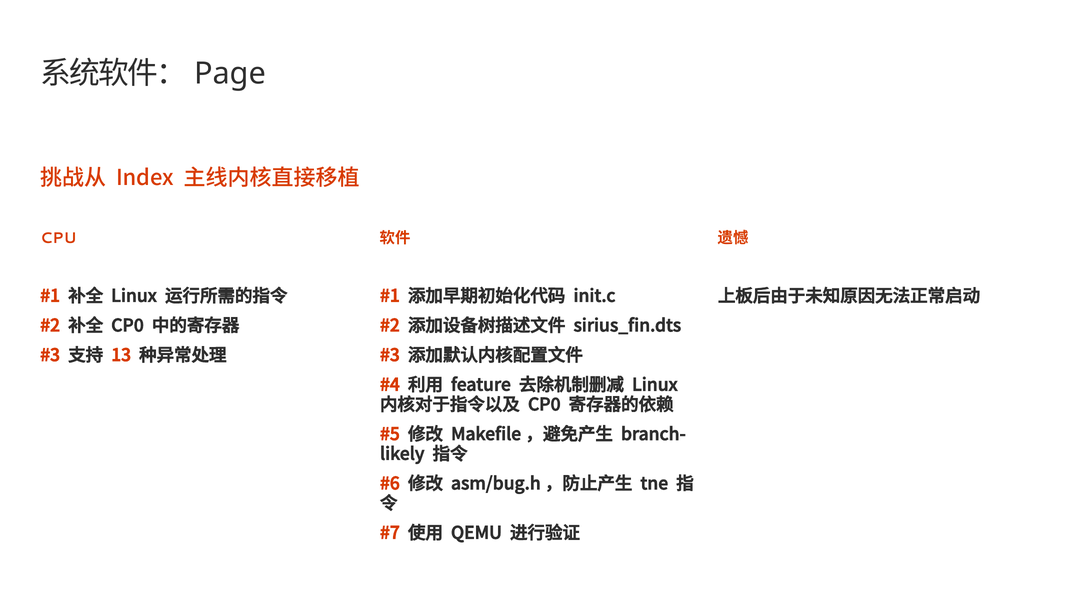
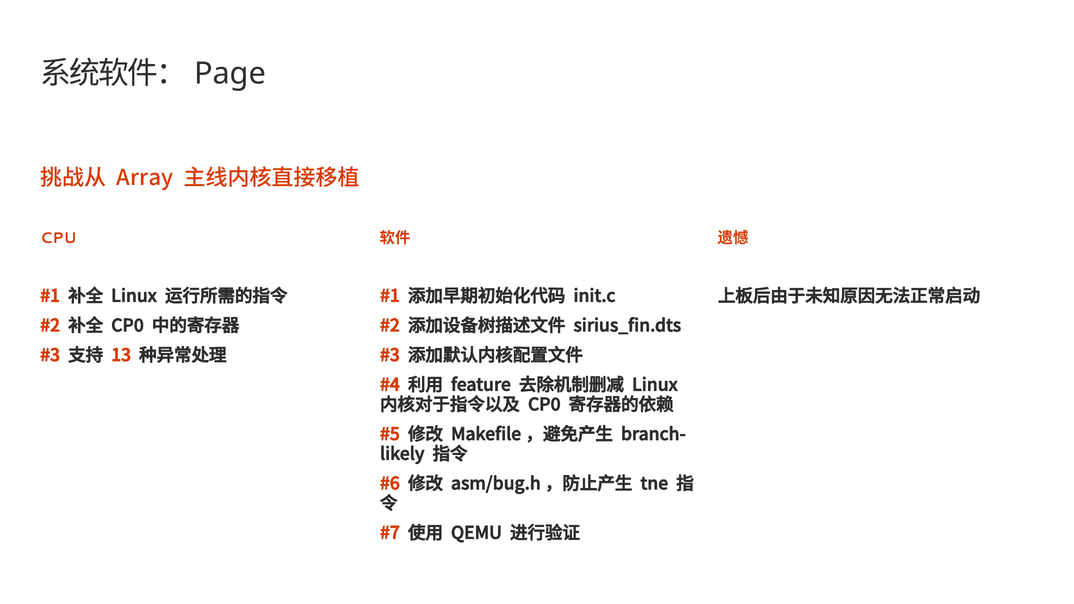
Index: Index -> Array (145, 178)
